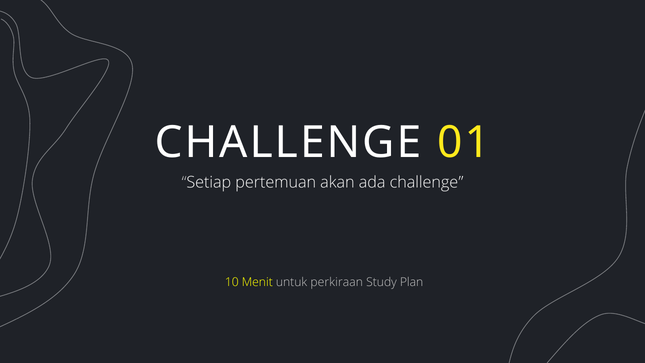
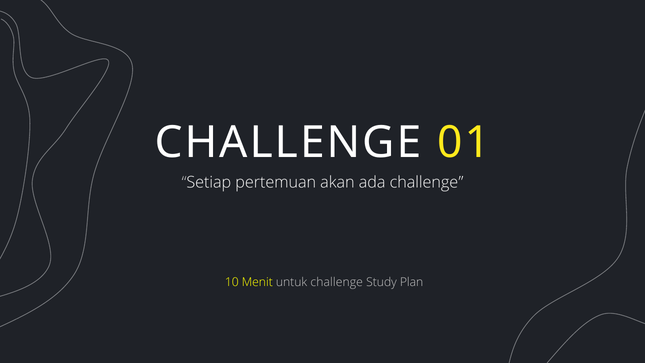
untuk perkiraan: perkiraan -> challenge (337, 282)
